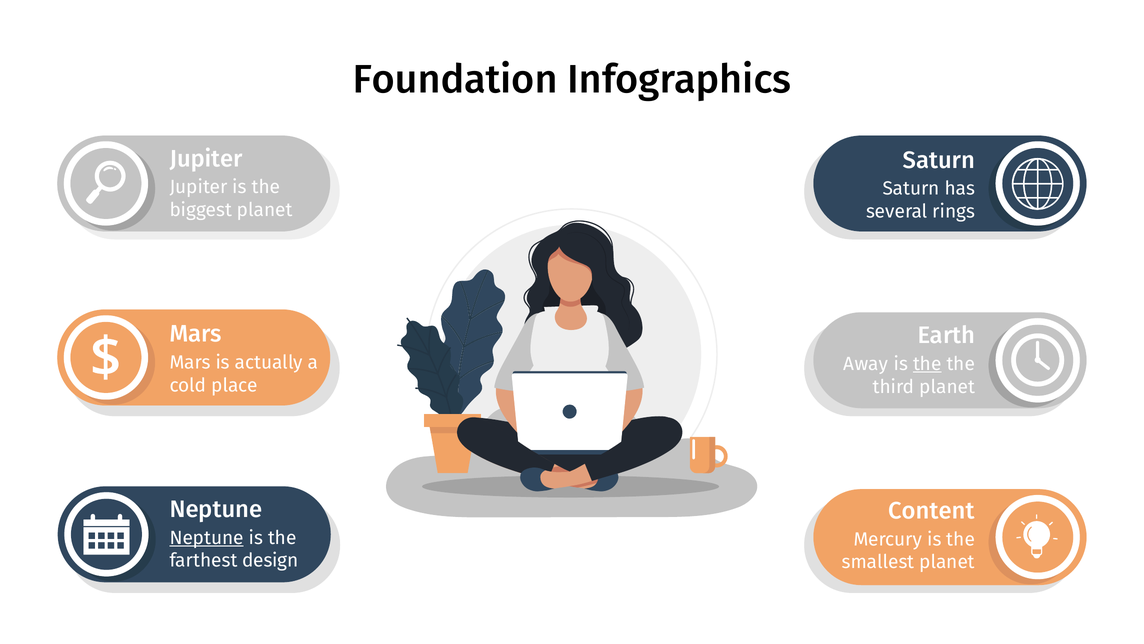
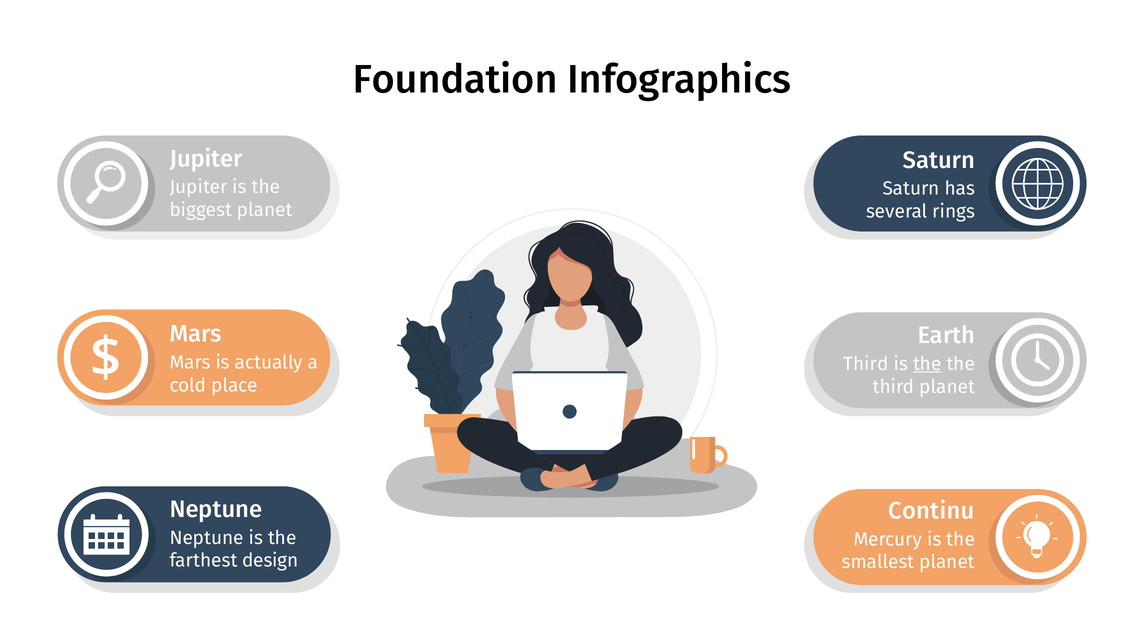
Away: Away -> Third (866, 364)
Content: Content -> Continu (931, 510)
Neptune underline: present -> none (207, 537)
